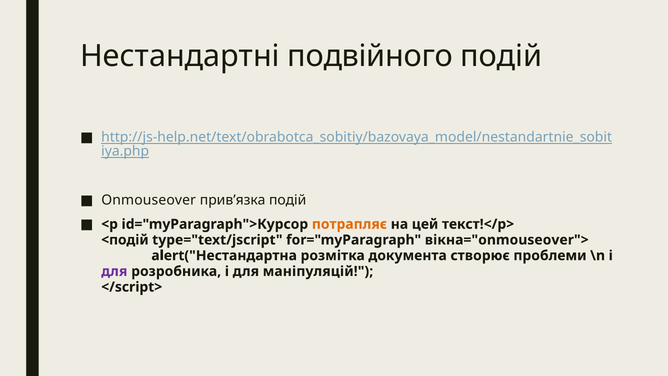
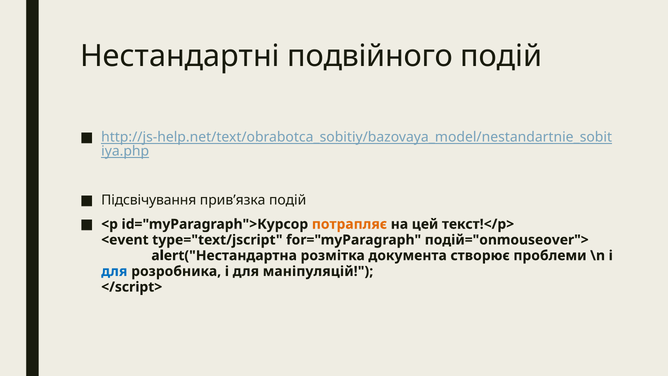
Onmouseover: Onmouseover -> Підсвічування (149, 200)
<подій: <подій -> <event (125, 240)
вікна="onmouseover">: вікна="onmouseover"> -> подій="onmouseover"> (507, 240)
для colour: purple -> blue (114, 271)
